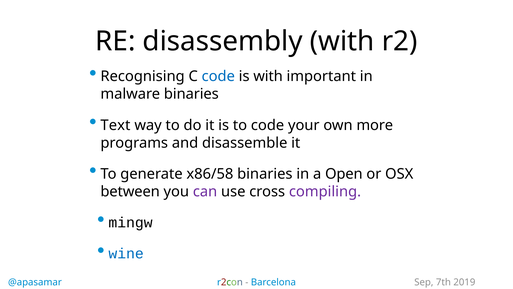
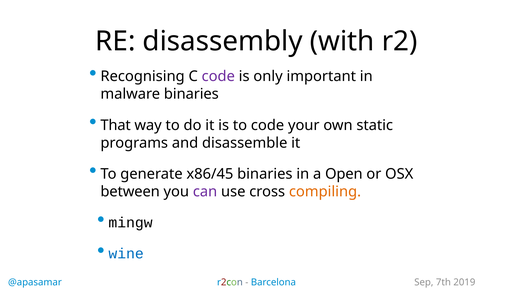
code colour: blue -> purple (218, 76)
is with: with -> only (268, 76)
Text: Text -> That (116, 125)
more: more -> static (375, 125)
x86/58: x86/58 -> x86/45 (210, 174)
compiling colour: purple -> orange (325, 191)
